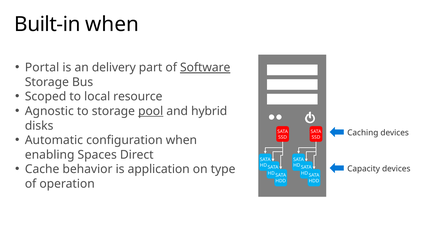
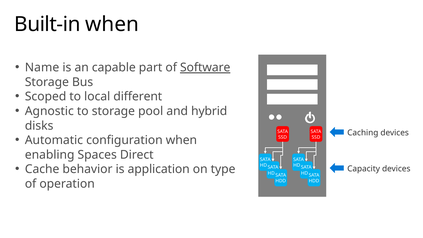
Portal: Portal -> Name (42, 68)
delivery: delivery -> capable (114, 68)
resource: resource -> different (138, 97)
pool underline: present -> none (151, 111)
